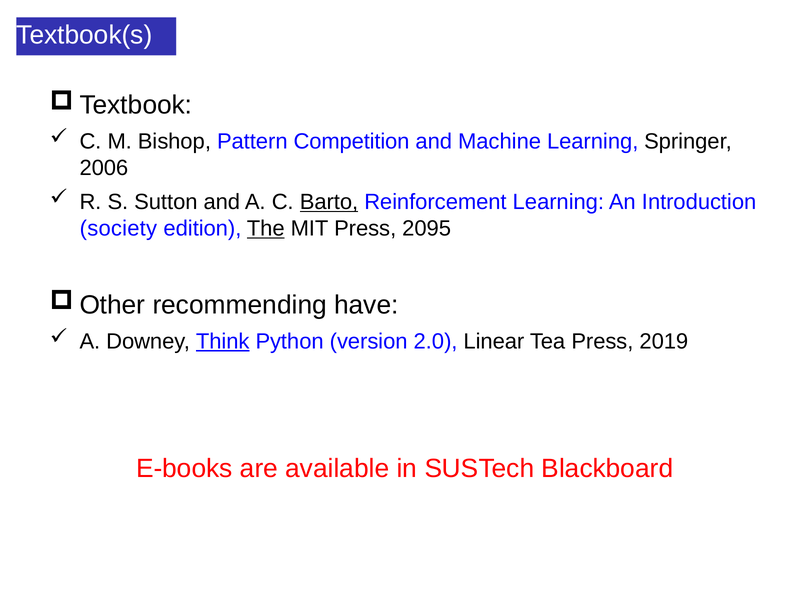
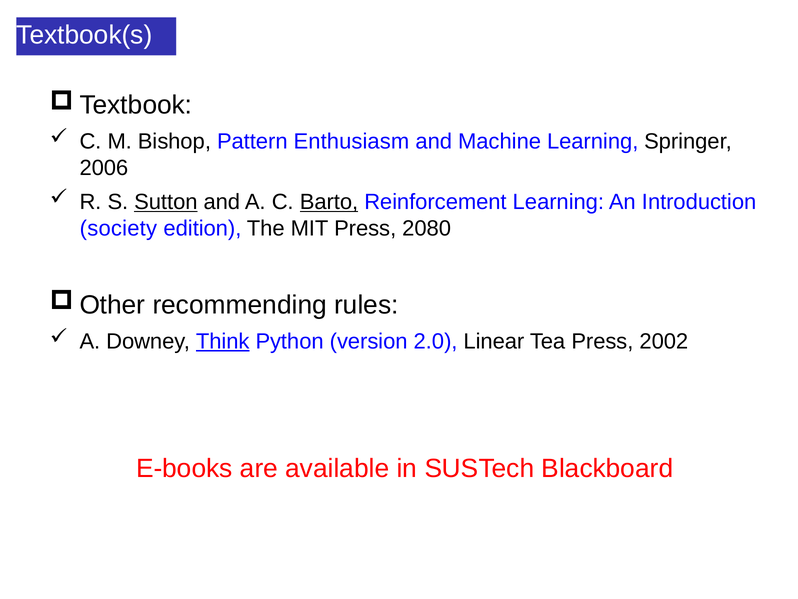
Competition: Competition -> Enthusiasm (351, 141)
Sutton underline: none -> present (166, 202)
The underline: present -> none (266, 228)
2095: 2095 -> 2080 (427, 228)
have: have -> rules (366, 305)
2019: 2019 -> 2002 (664, 341)
